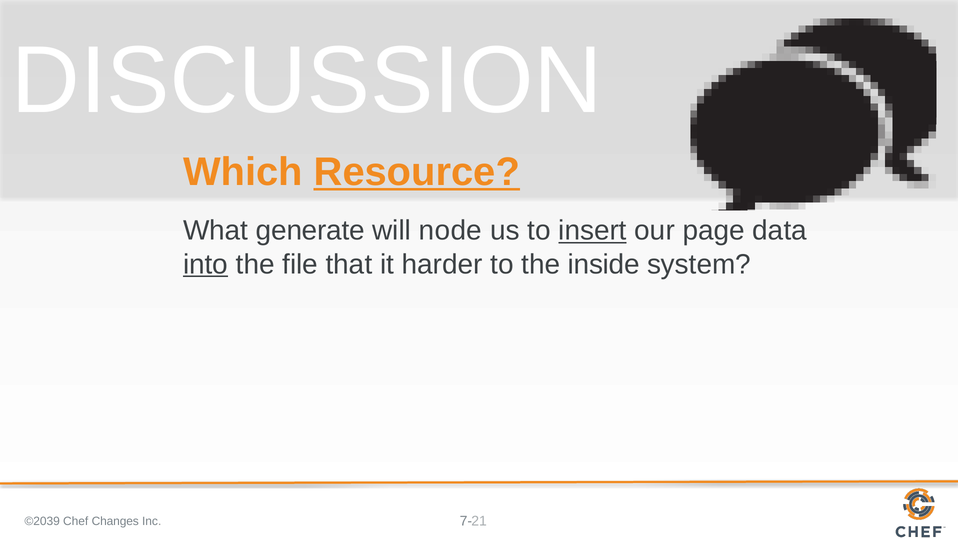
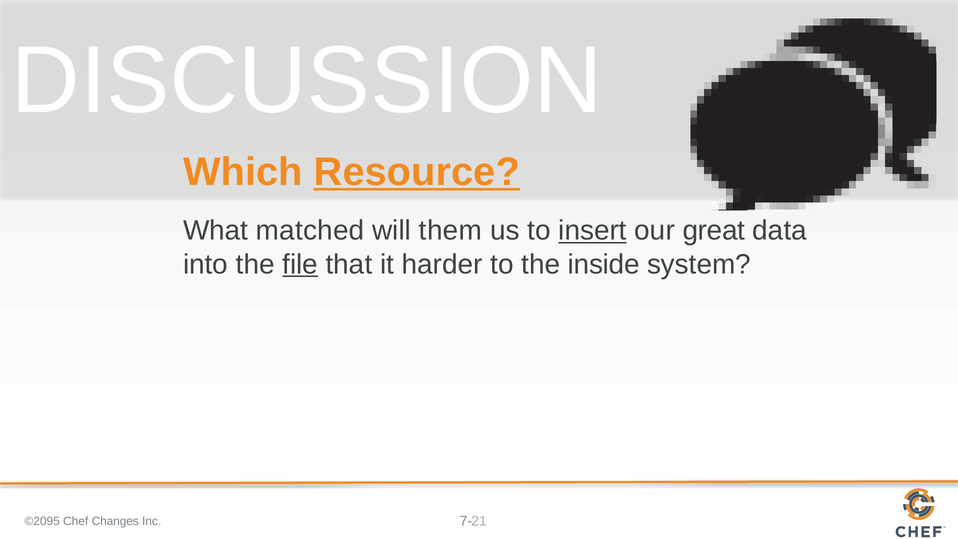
generate: generate -> matched (310, 231)
node: node -> them (451, 231)
page: page -> great (714, 231)
into underline: present -> none (206, 264)
file underline: none -> present (300, 264)
©2039: ©2039 -> ©2095 (42, 521)
